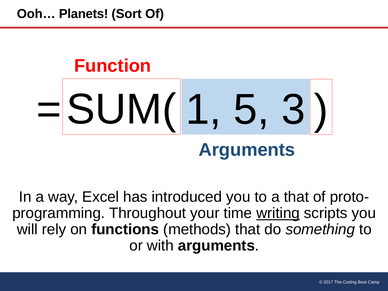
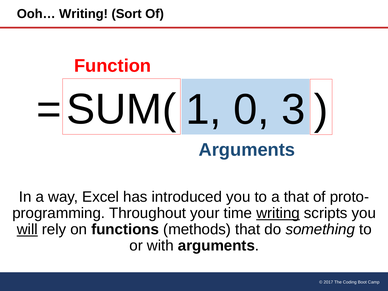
Ooh… Planets: Planets -> Writing (84, 14)
5: 5 -> 0 (251, 110)
will underline: none -> present (27, 229)
